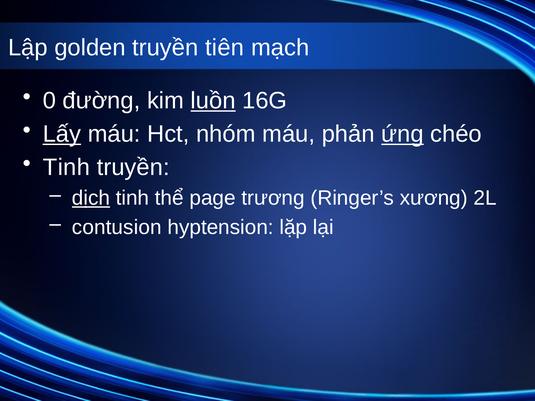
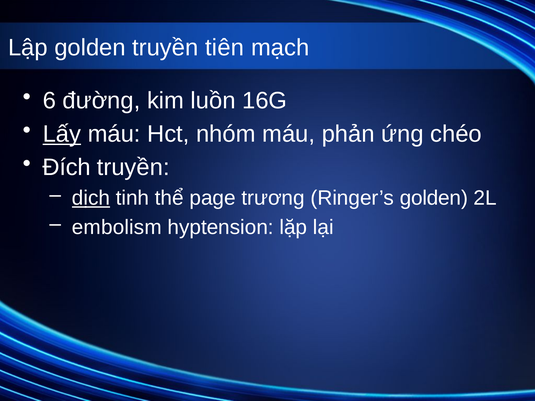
0: 0 -> 6 (49, 101)
luồn underline: present -> none (213, 101)
ứng underline: present -> none (402, 134)
Tinh: Tinh -> Đích (67, 167)
Ringer’s xương: xương -> golden (434, 198)
contusion: contusion -> embolism (117, 227)
